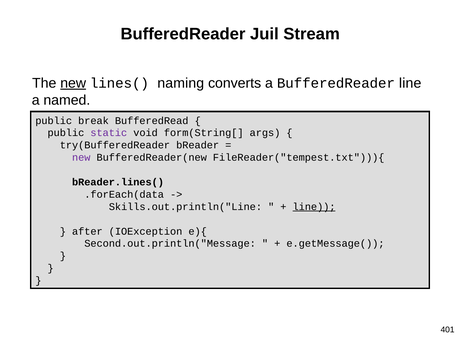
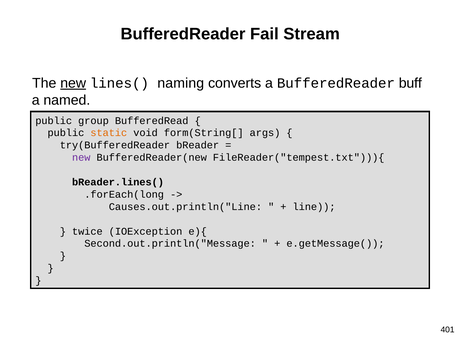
Juil: Juil -> Fail (264, 34)
BufferedReader line: line -> buff (410, 83)
break: break -> group (93, 121)
static colour: purple -> orange (109, 133)
.forEach(data: .forEach(data -> .forEach(long (124, 194)
Skills.out.println("Line: Skills.out.println("Line -> Causes.out.println("Line (185, 207)
line underline: present -> none (314, 207)
after: after -> twice (87, 231)
